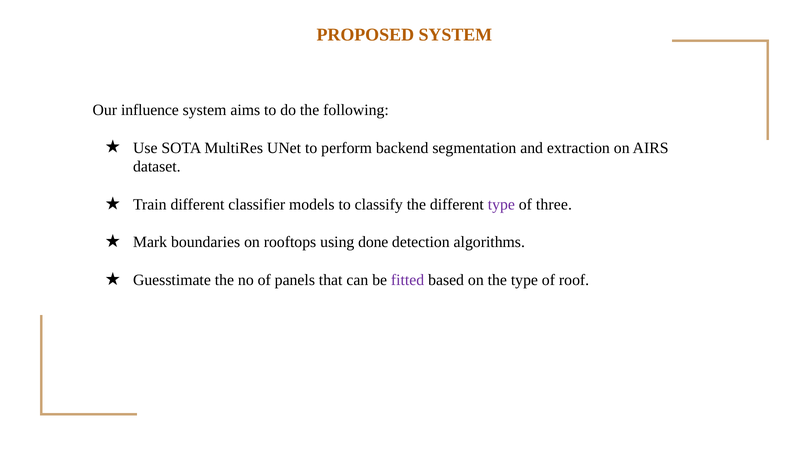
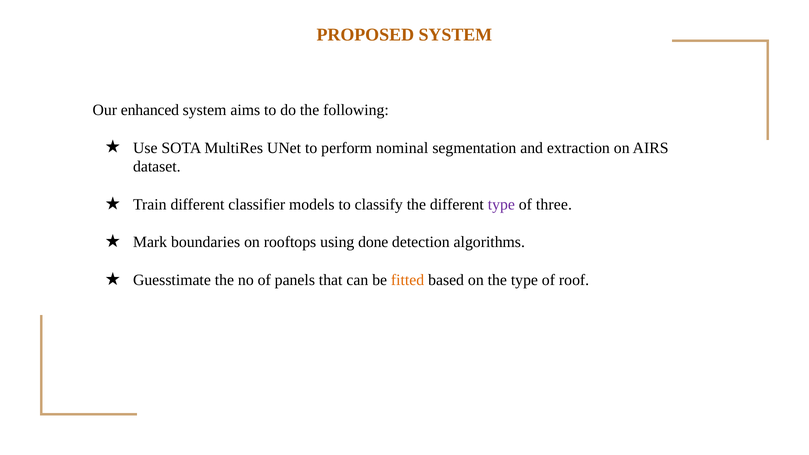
influence: influence -> enhanced (150, 110)
backend: backend -> nominal (402, 148)
fitted colour: purple -> orange (408, 280)
